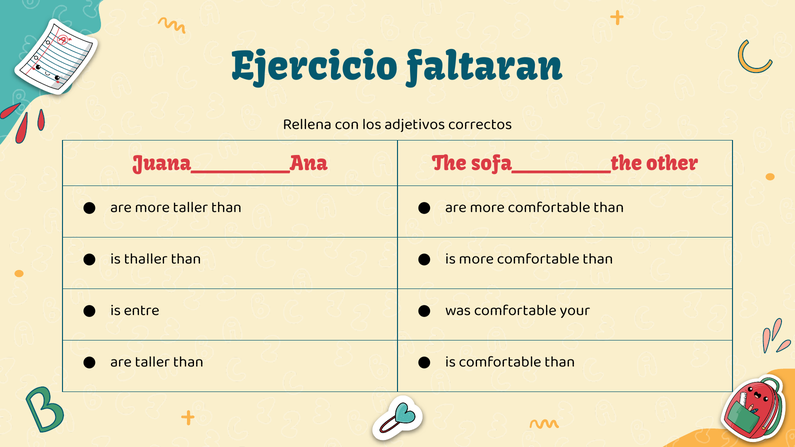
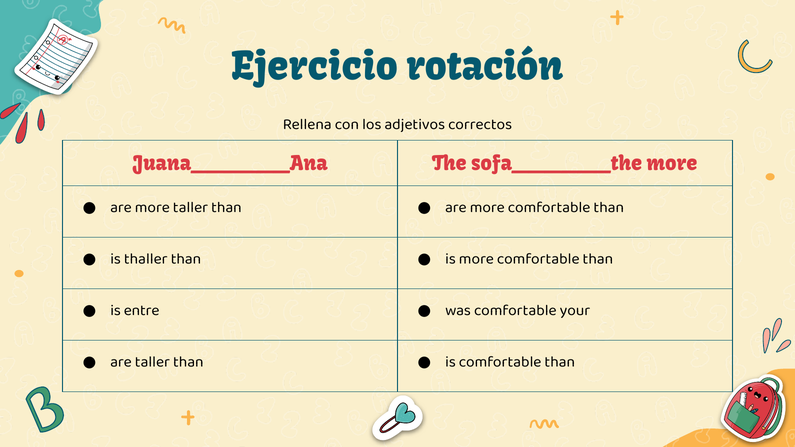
faltaran: faltaran -> rotación (485, 67)
other: other -> more (672, 164)
